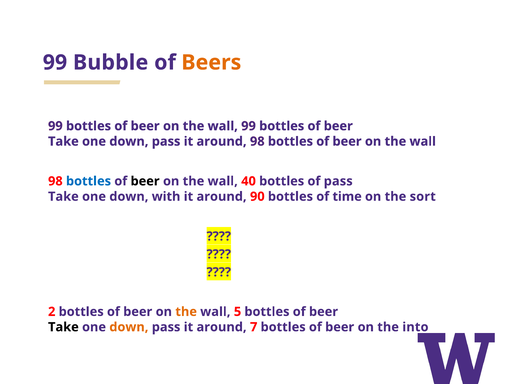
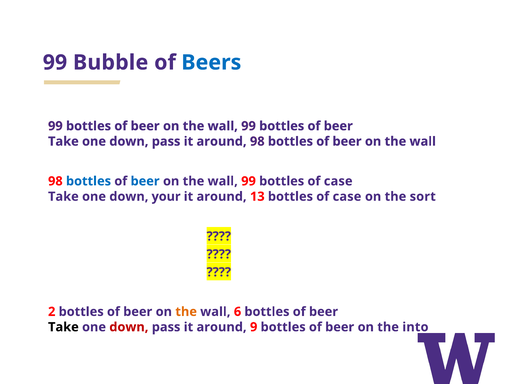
Beers colour: orange -> blue (211, 63)
beer colour: black -> blue (145, 182)
40: 40 -> 99 (249, 182)
pass: pass -> case (338, 182)
with: with -> your (166, 197)
90: 90 -> 13 (257, 197)
time: time -> case (347, 197)
5: 5 -> 6 (238, 312)
down colour: orange -> red (129, 328)
7: 7 -> 9 (254, 328)
